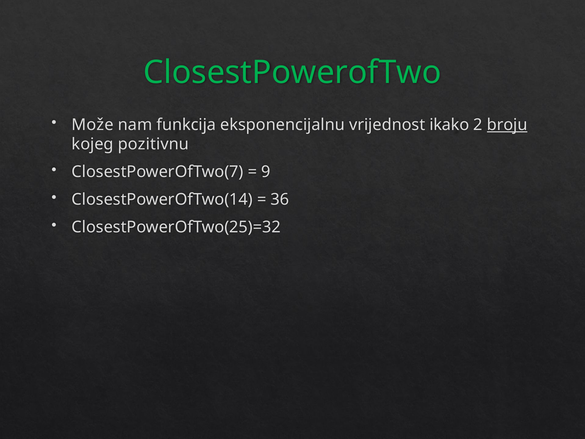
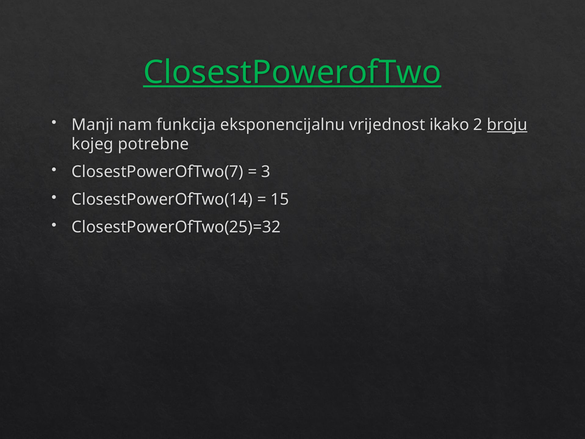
ClosestPowerofTwo underline: none -> present (292, 72)
Može: Može -> Manji (93, 125)
pozitivnu: pozitivnu -> potrebne (153, 144)
9: 9 -> 3 (266, 172)
36: 36 -> 15 (280, 199)
